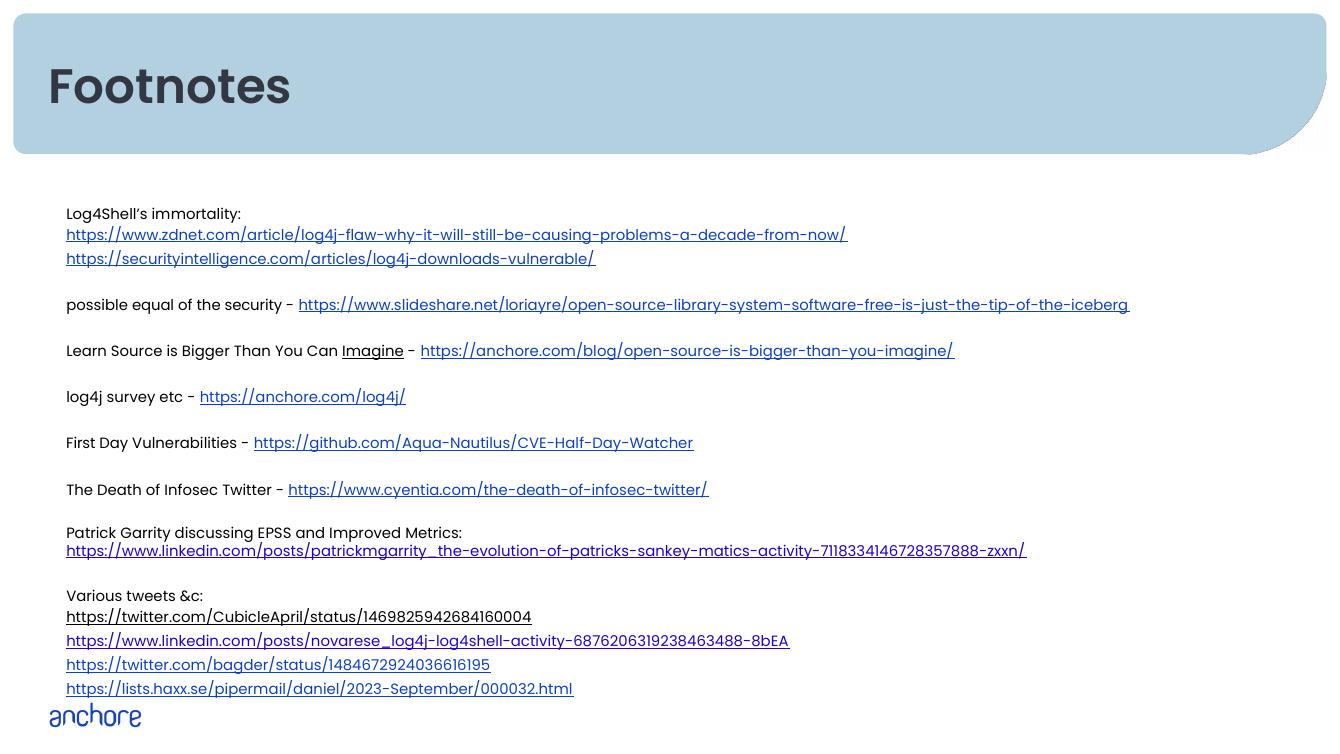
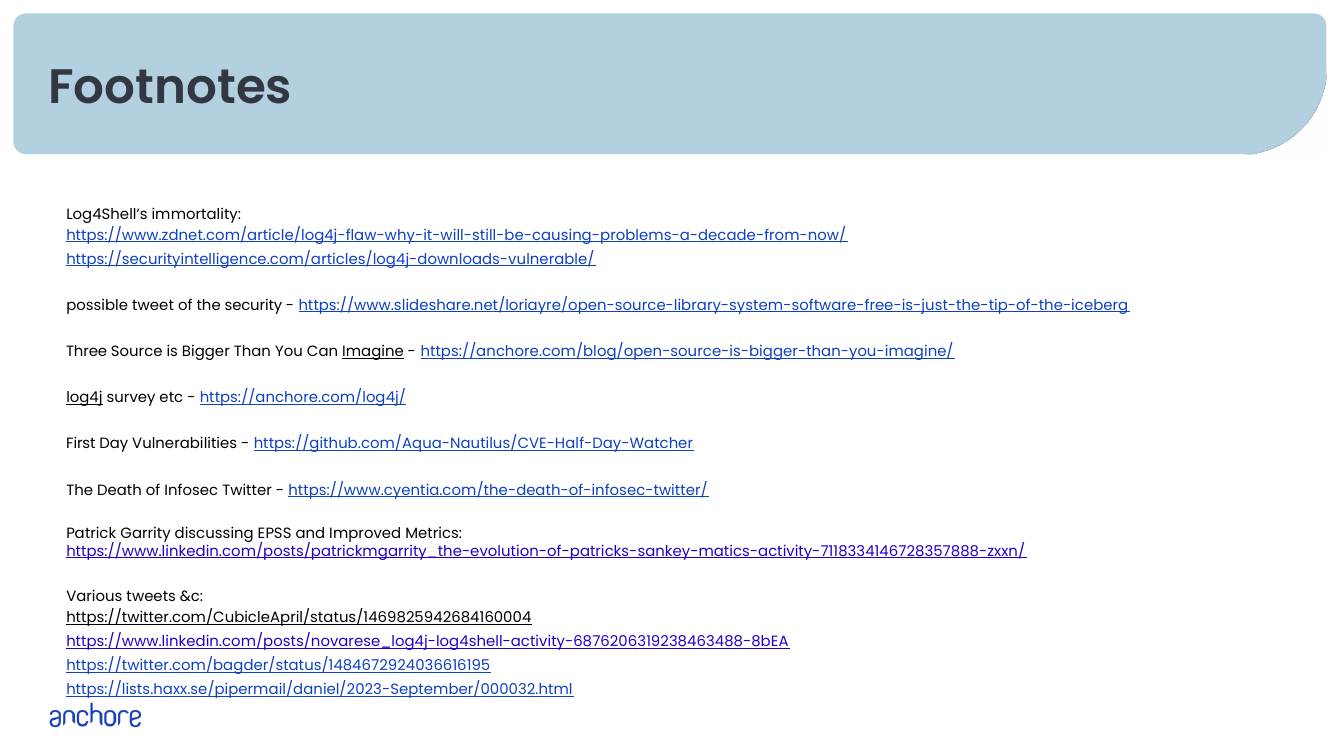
equal: equal -> tweet (153, 305)
Learn: Learn -> Three (87, 351)
log4j underline: none -> present (84, 398)
